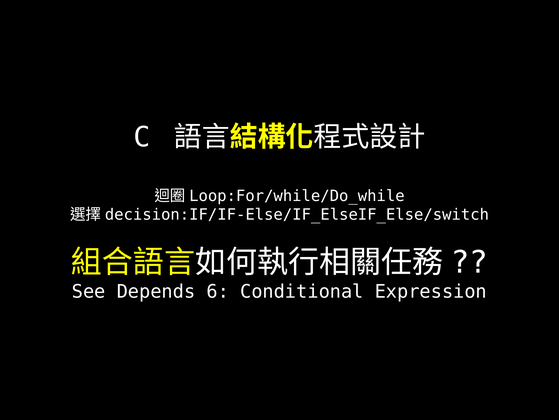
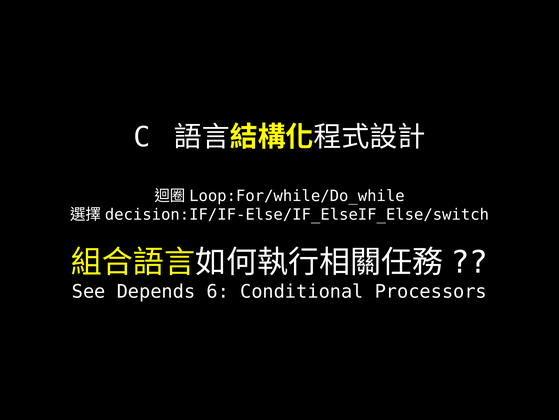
Expression: Expression -> Processors (431, 291)
